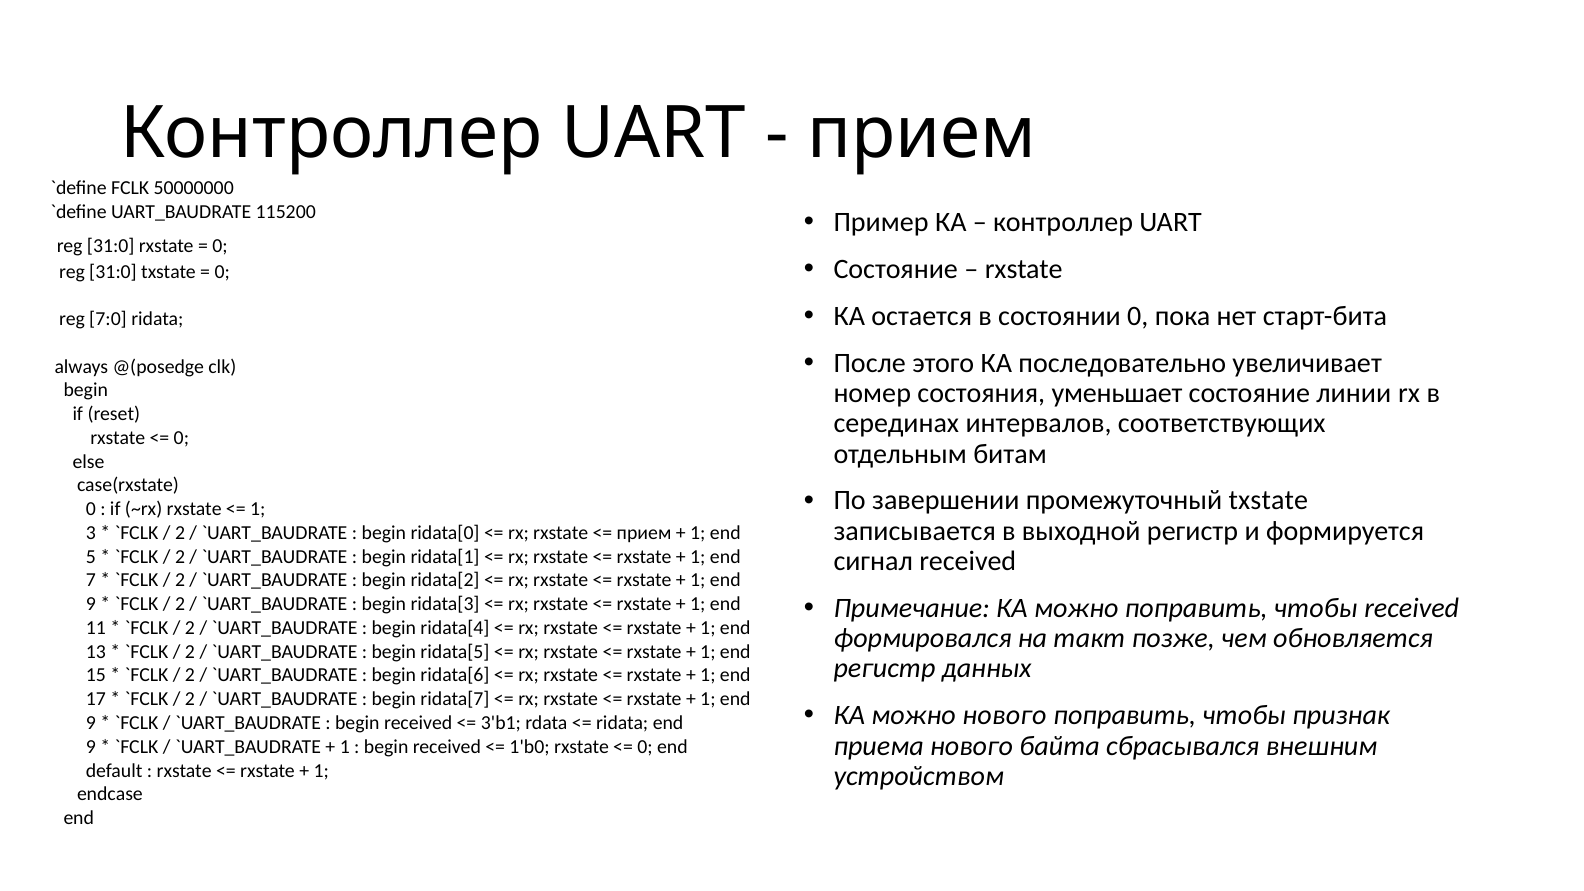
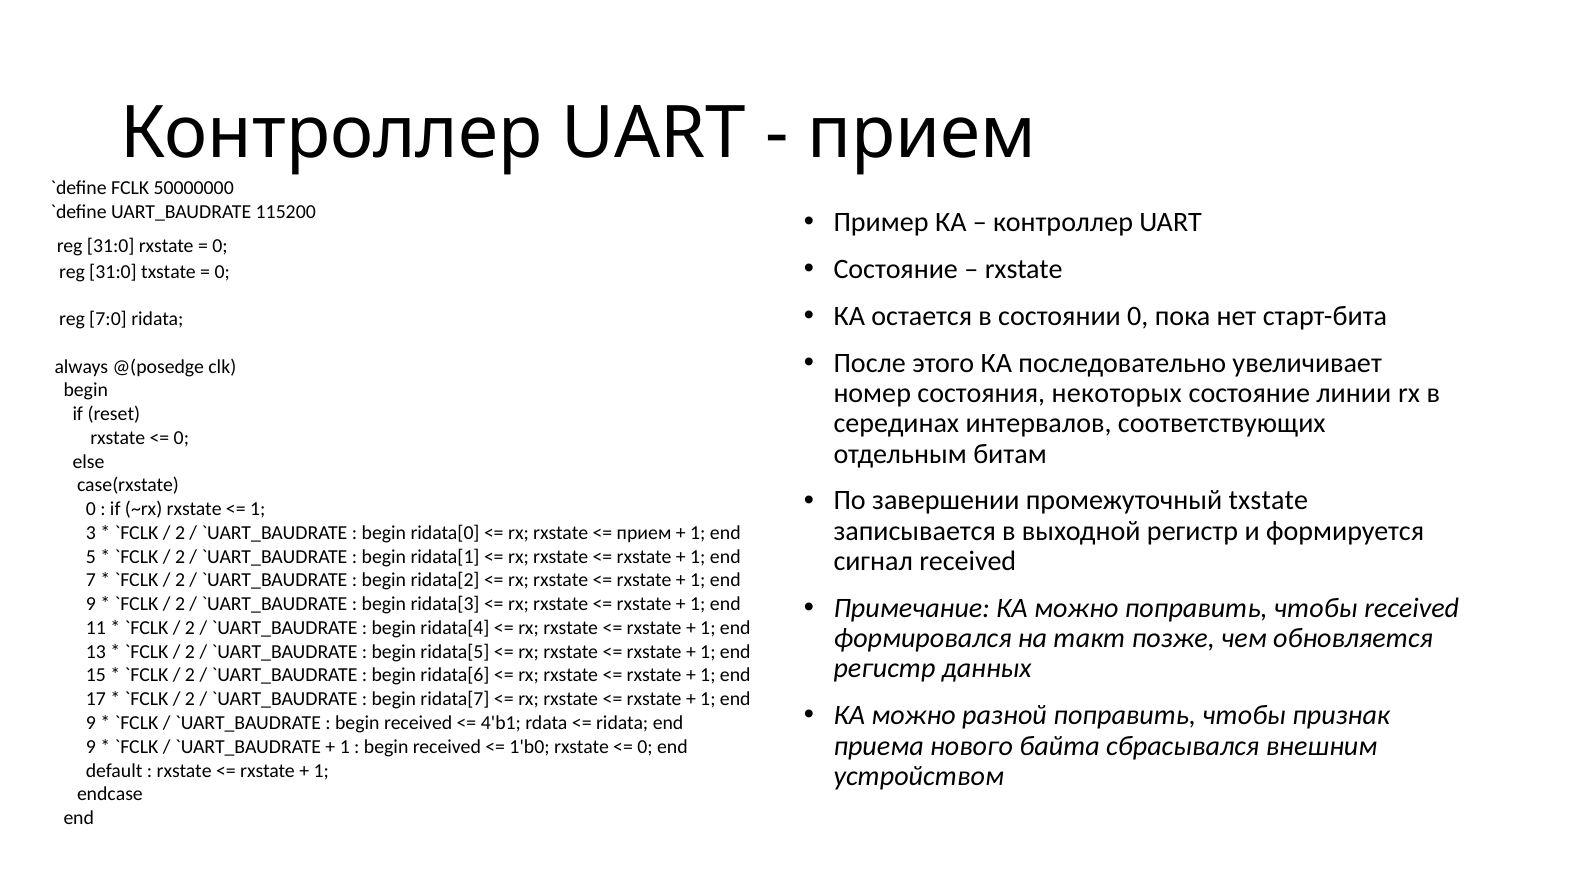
уменьшает: уменьшает -> некоторых (1117, 393)
можно нового: нового -> разной (1005, 716)
3'b1: 3'b1 -> 4'b1 (501, 723)
